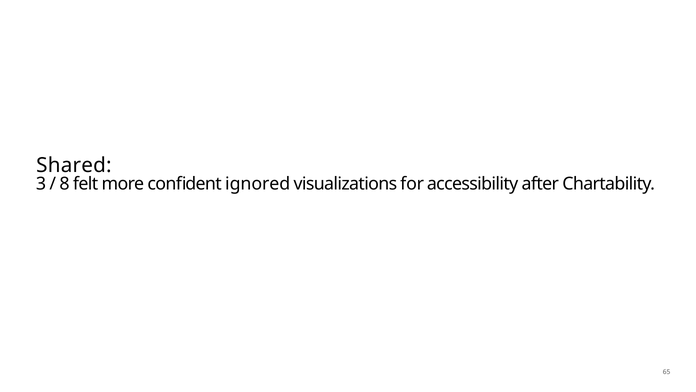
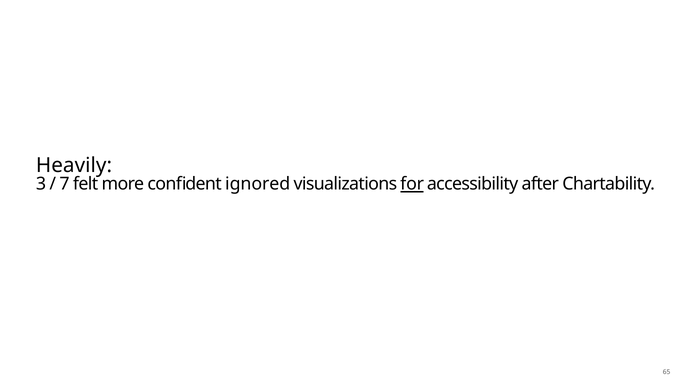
Shared: Shared -> Heavily (74, 165)
8: 8 -> 7 (64, 184)
for underline: none -> present (412, 184)
